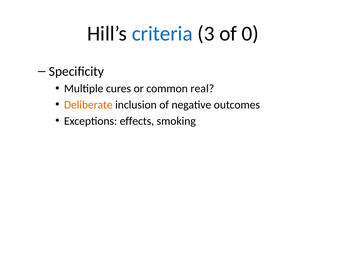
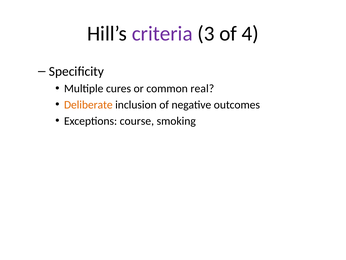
criteria colour: blue -> purple (162, 33)
0: 0 -> 4 (250, 33)
effects: effects -> course (137, 121)
